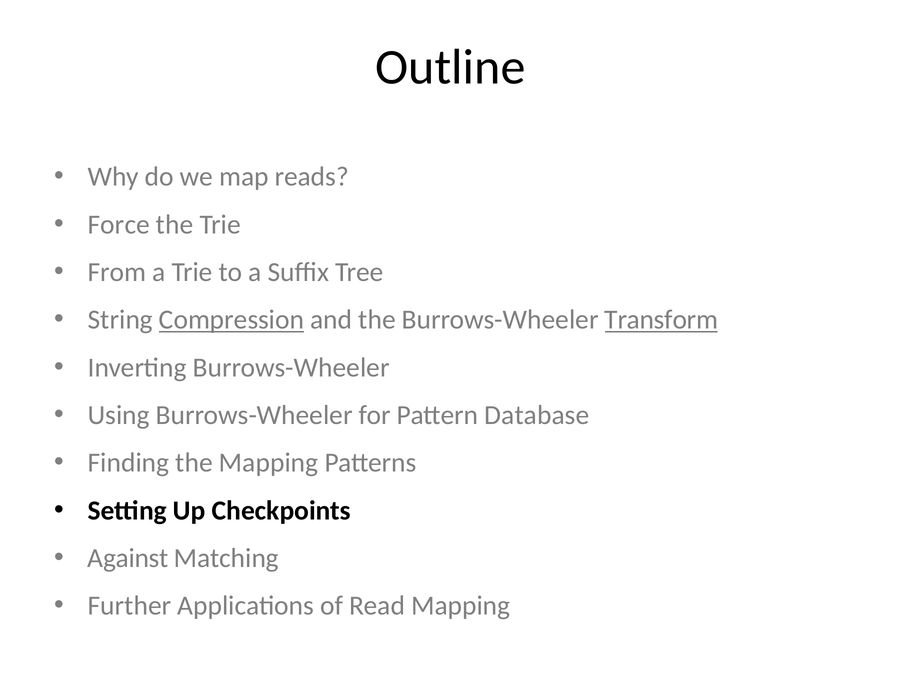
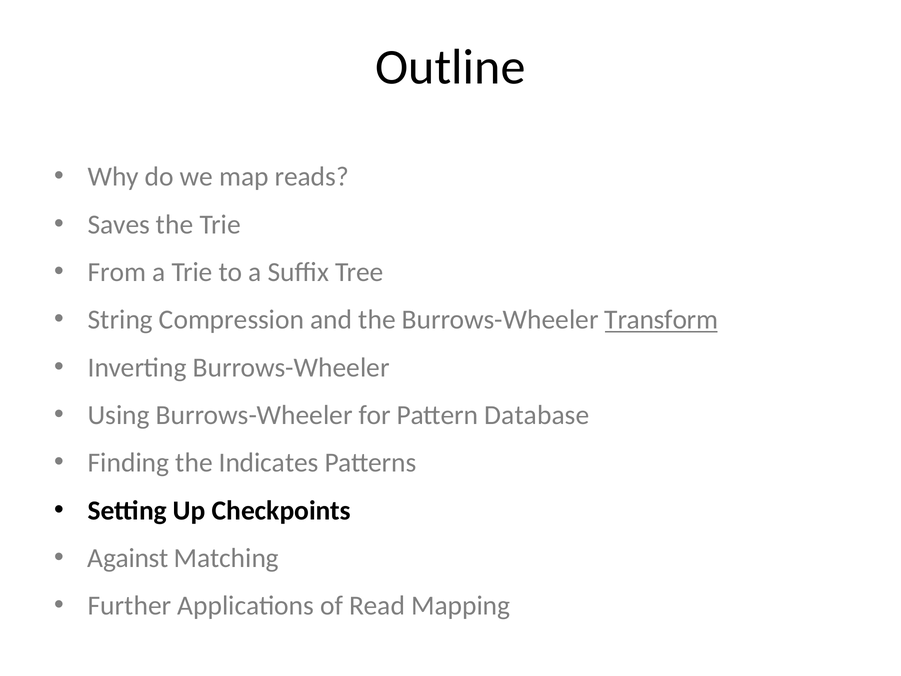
Force: Force -> Saves (119, 224)
Compression underline: present -> none (232, 320)
the Mapping: Mapping -> Indicates (269, 463)
